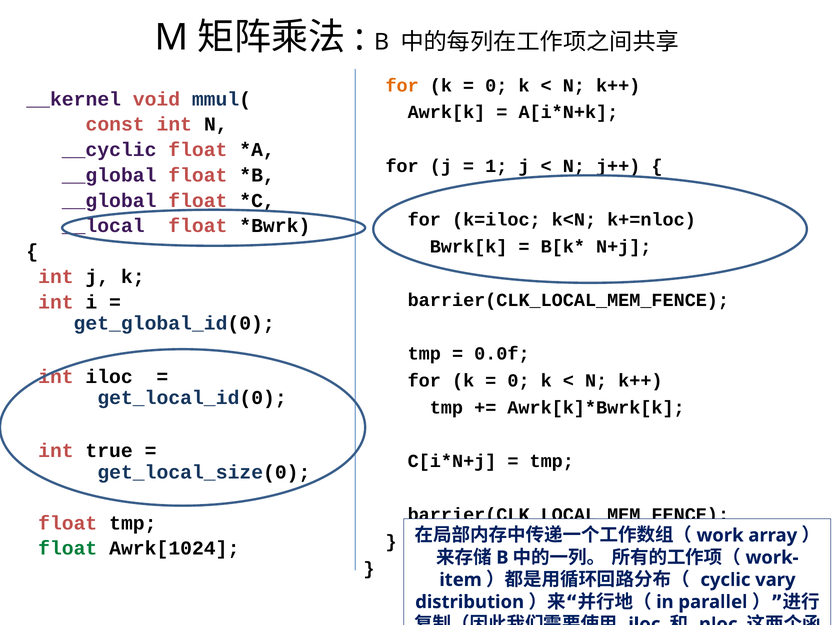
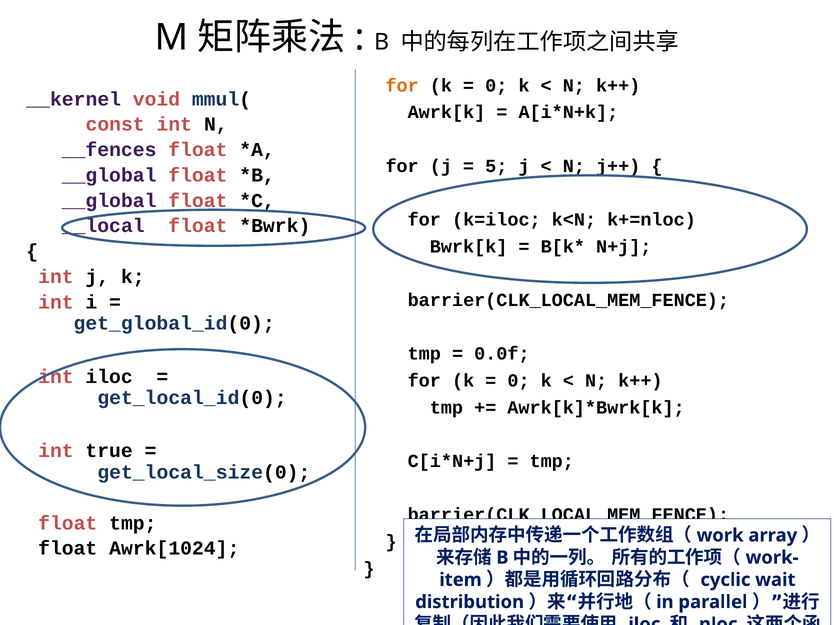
__cyclic: __cyclic -> __fences (109, 150)
1: 1 -> 5 (496, 166)
float colour: green -> black (68, 549)
vary: vary -> wait (775, 580)
